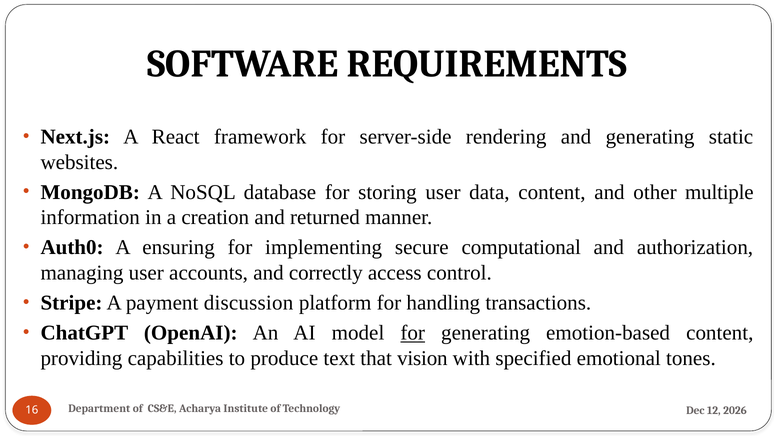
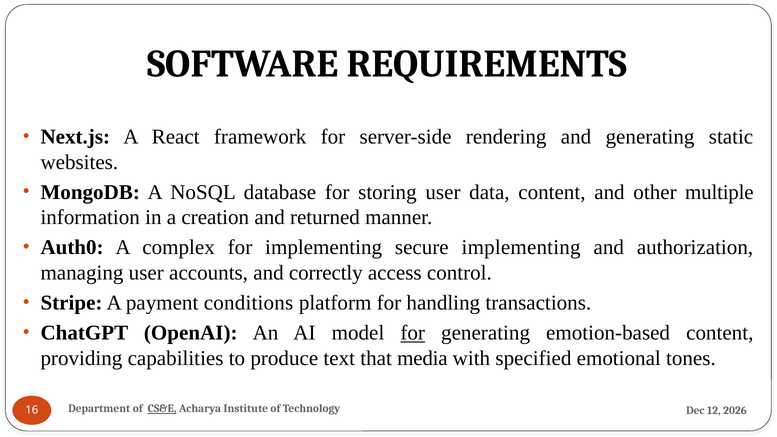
ensuring: ensuring -> complex (179, 248)
secure computational: computational -> implementing (521, 248)
discussion: discussion -> conditions (249, 303)
vision: vision -> media (422, 358)
CS&E underline: none -> present (162, 409)
